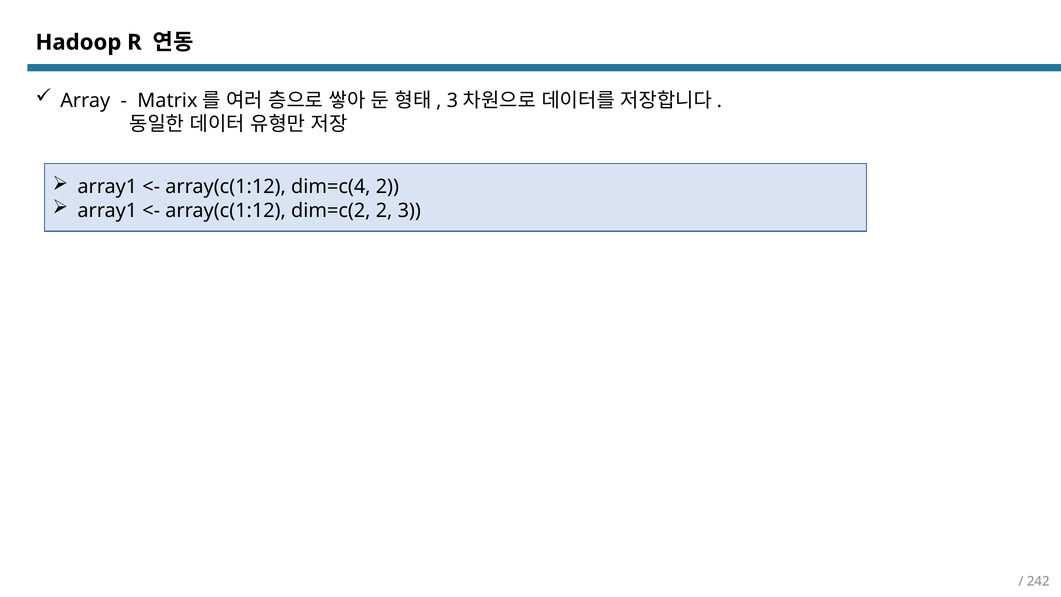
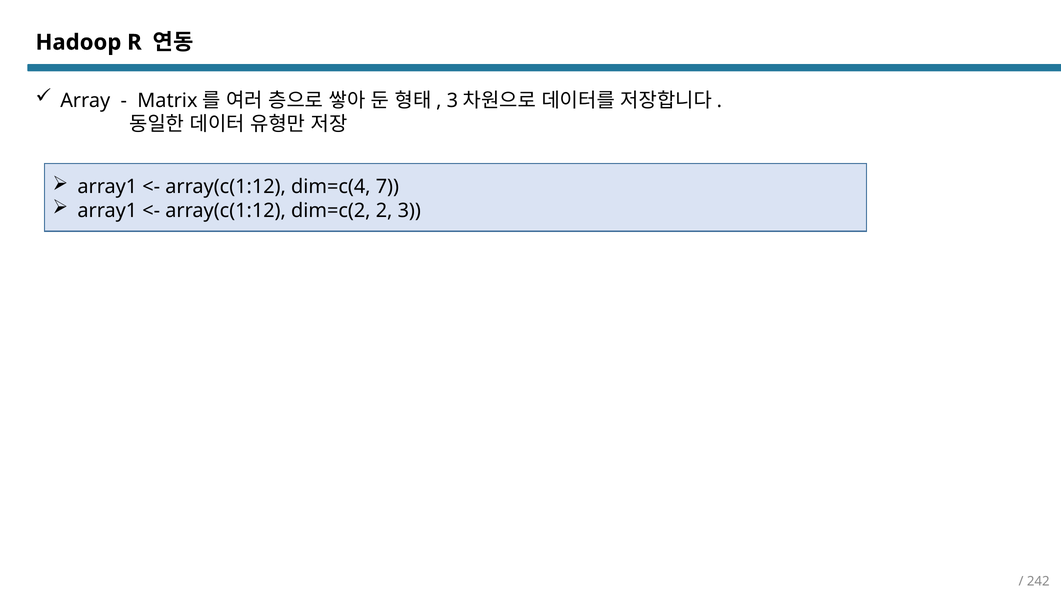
dim=c(4 2: 2 -> 7 (387, 187)
